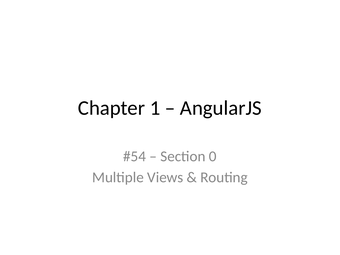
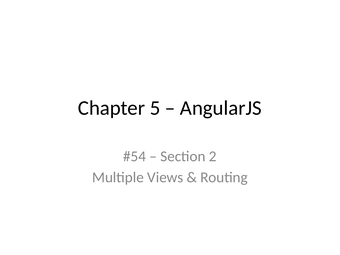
1: 1 -> 5 (155, 108)
0: 0 -> 2 (213, 156)
